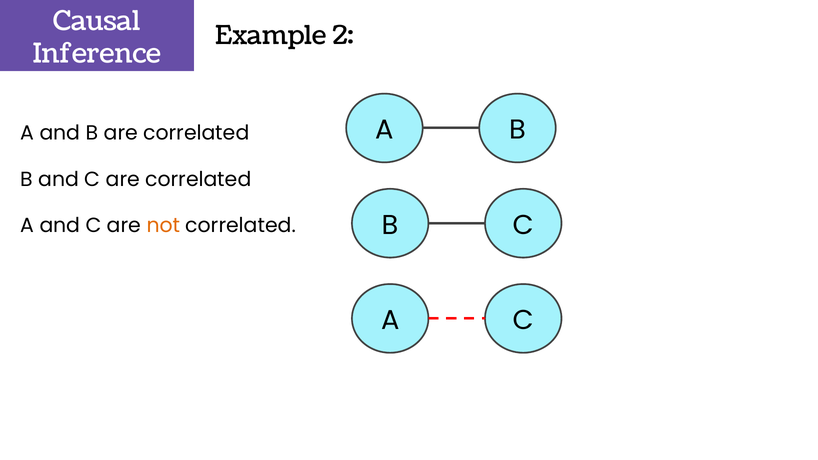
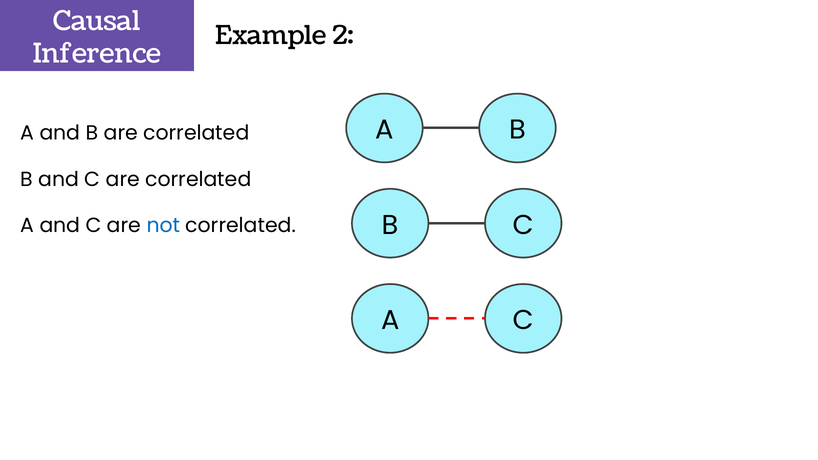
not colour: orange -> blue (163, 226)
